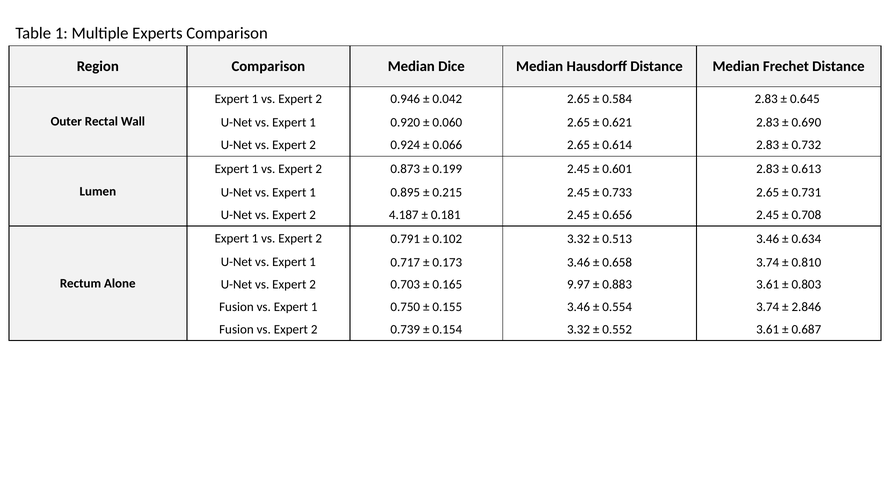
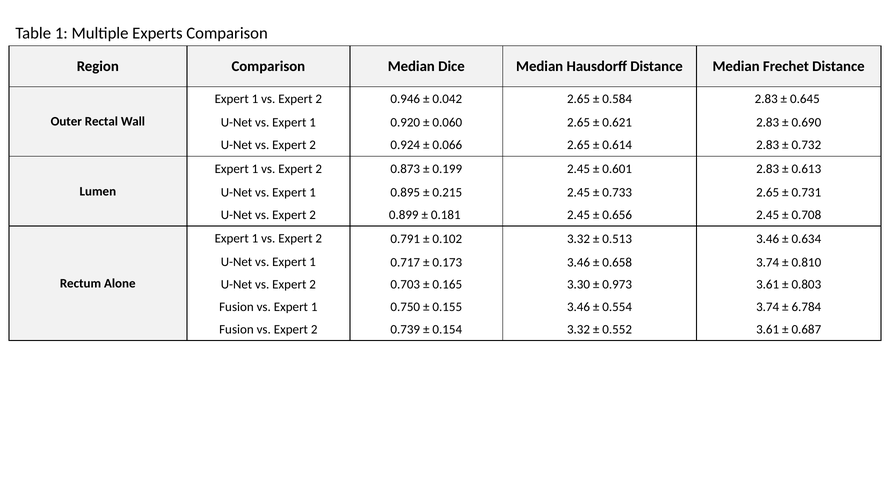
4.187: 4.187 -> 0.899 (404, 215)
9.97: 9.97 -> 3.30 (579, 284)
0.883: 0.883 -> 0.973 (617, 284)
2.846: 2.846 -> 6.784 (806, 307)
